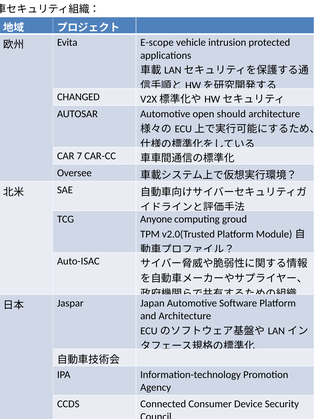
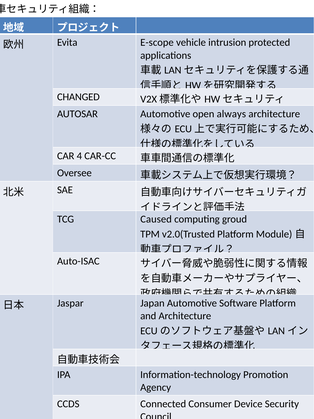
should: should -> always (231, 114)
7: 7 -> 4 (79, 156)
Anyone: Anyone -> Caused (156, 219)
